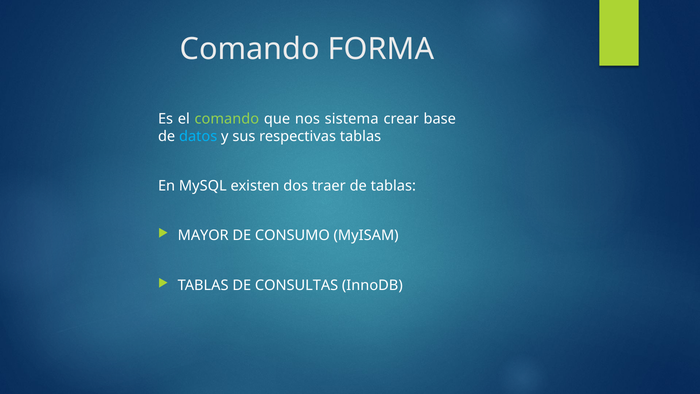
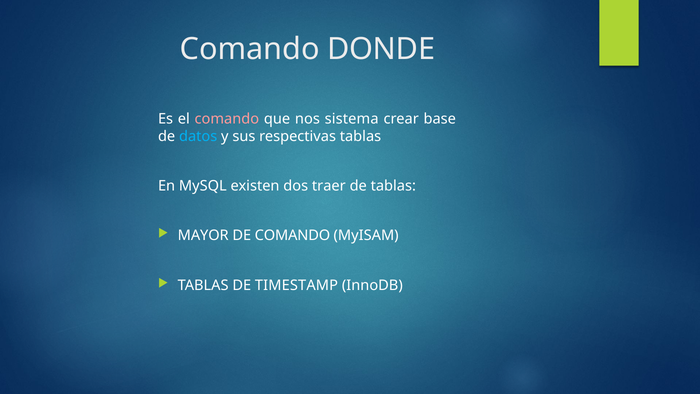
FORMA: FORMA -> DONDE (381, 49)
comando colour: light green -> pink (227, 119)
DE CONSUMO: CONSUMO -> COMANDO (292, 236)
CONSULTAS: CONSULTAS -> TIMESTAMP (297, 285)
